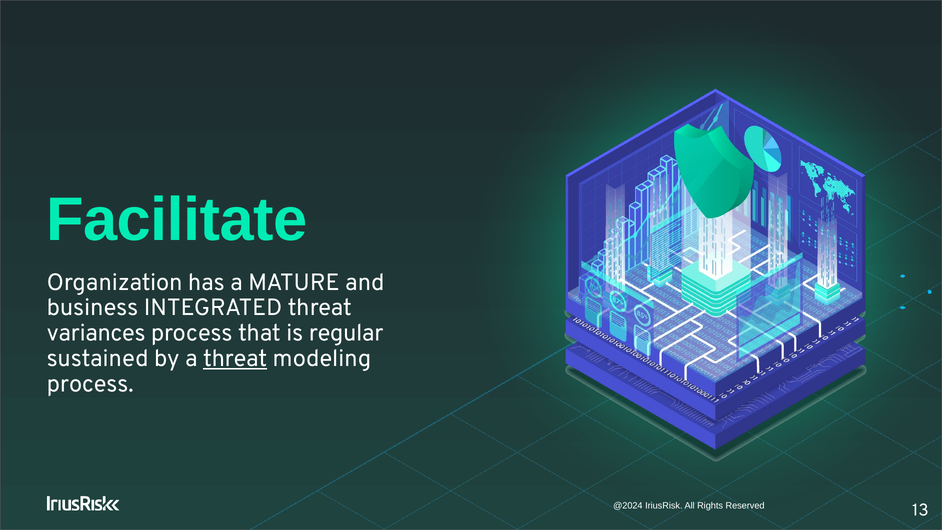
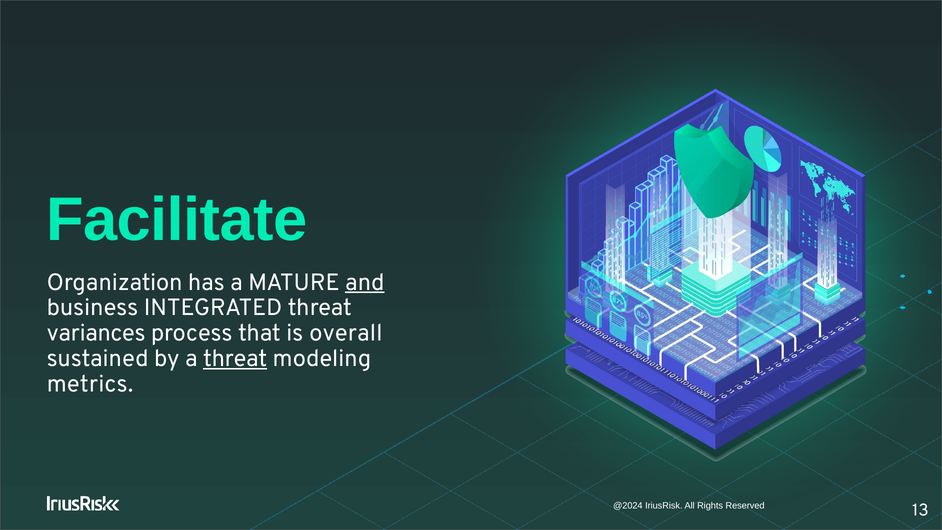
and underline: none -> present (365, 282)
regular: regular -> overall (346, 333)
process: process -> metrics (90, 384)
